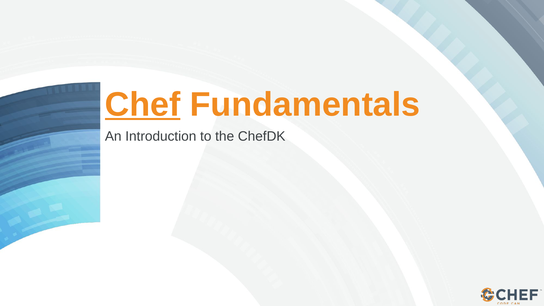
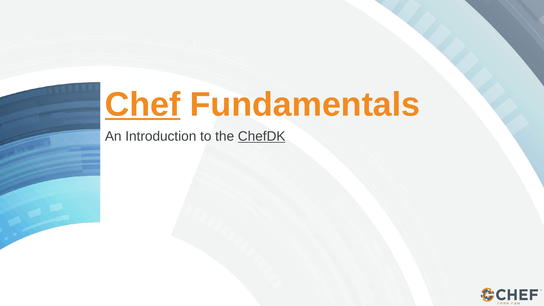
ChefDK underline: none -> present (262, 136)
